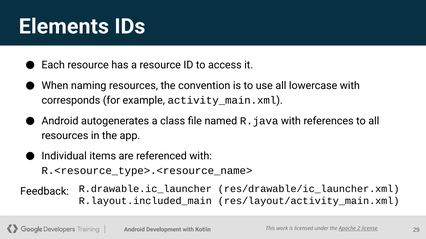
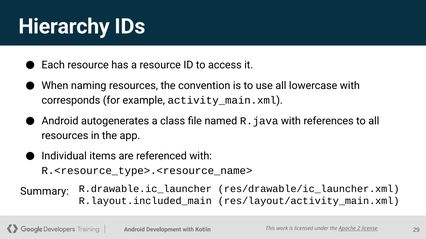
Elements: Elements -> Hierarchy (64, 26)
Feedback: Feedback -> Summary (45, 192)
